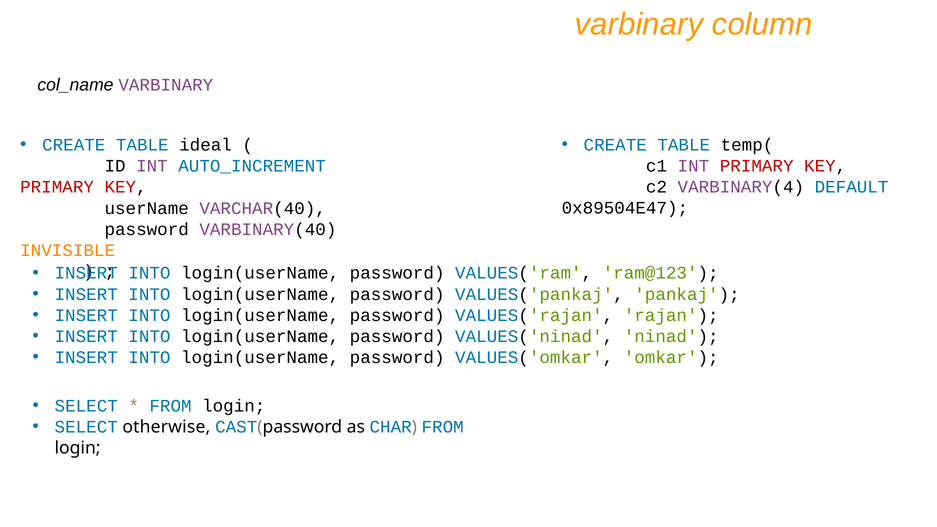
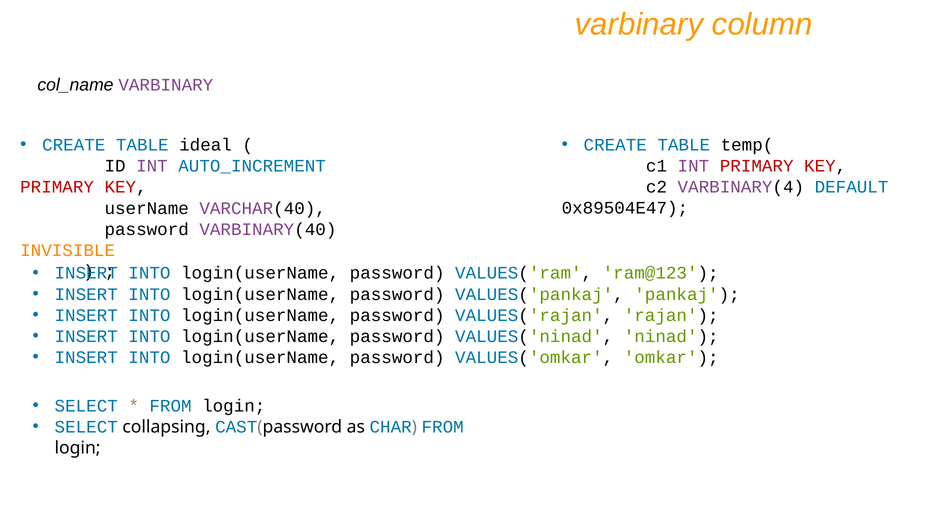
otherwise: otherwise -> collapsing (166, 427)
